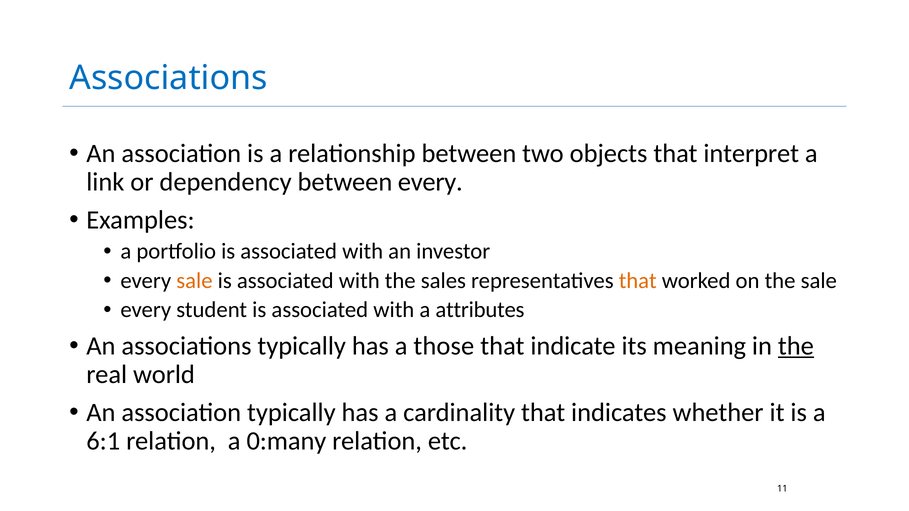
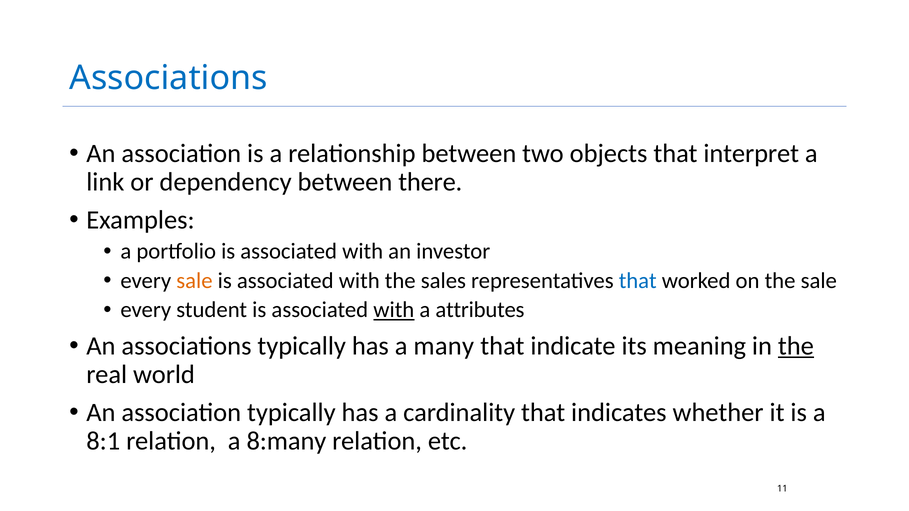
between every: every -> there (430, 182)
that colour: orange -> blue (638, 281)
with underline: none -> present (394, 310)
those: those -> many (444, 346)
6:1: 6:1 -> 8:1 (103, 441)
0:many: 0:many -> 8:many (286, 441)
